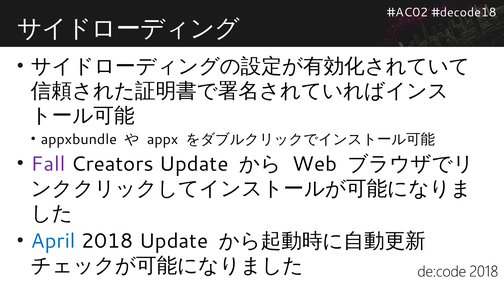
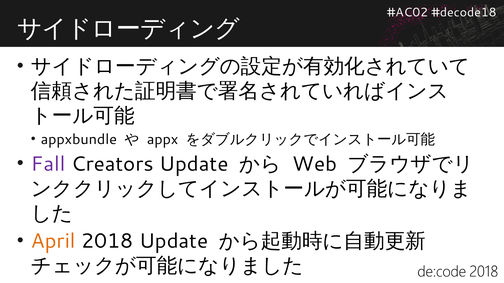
April colour: blue -> orange (53, 241)
